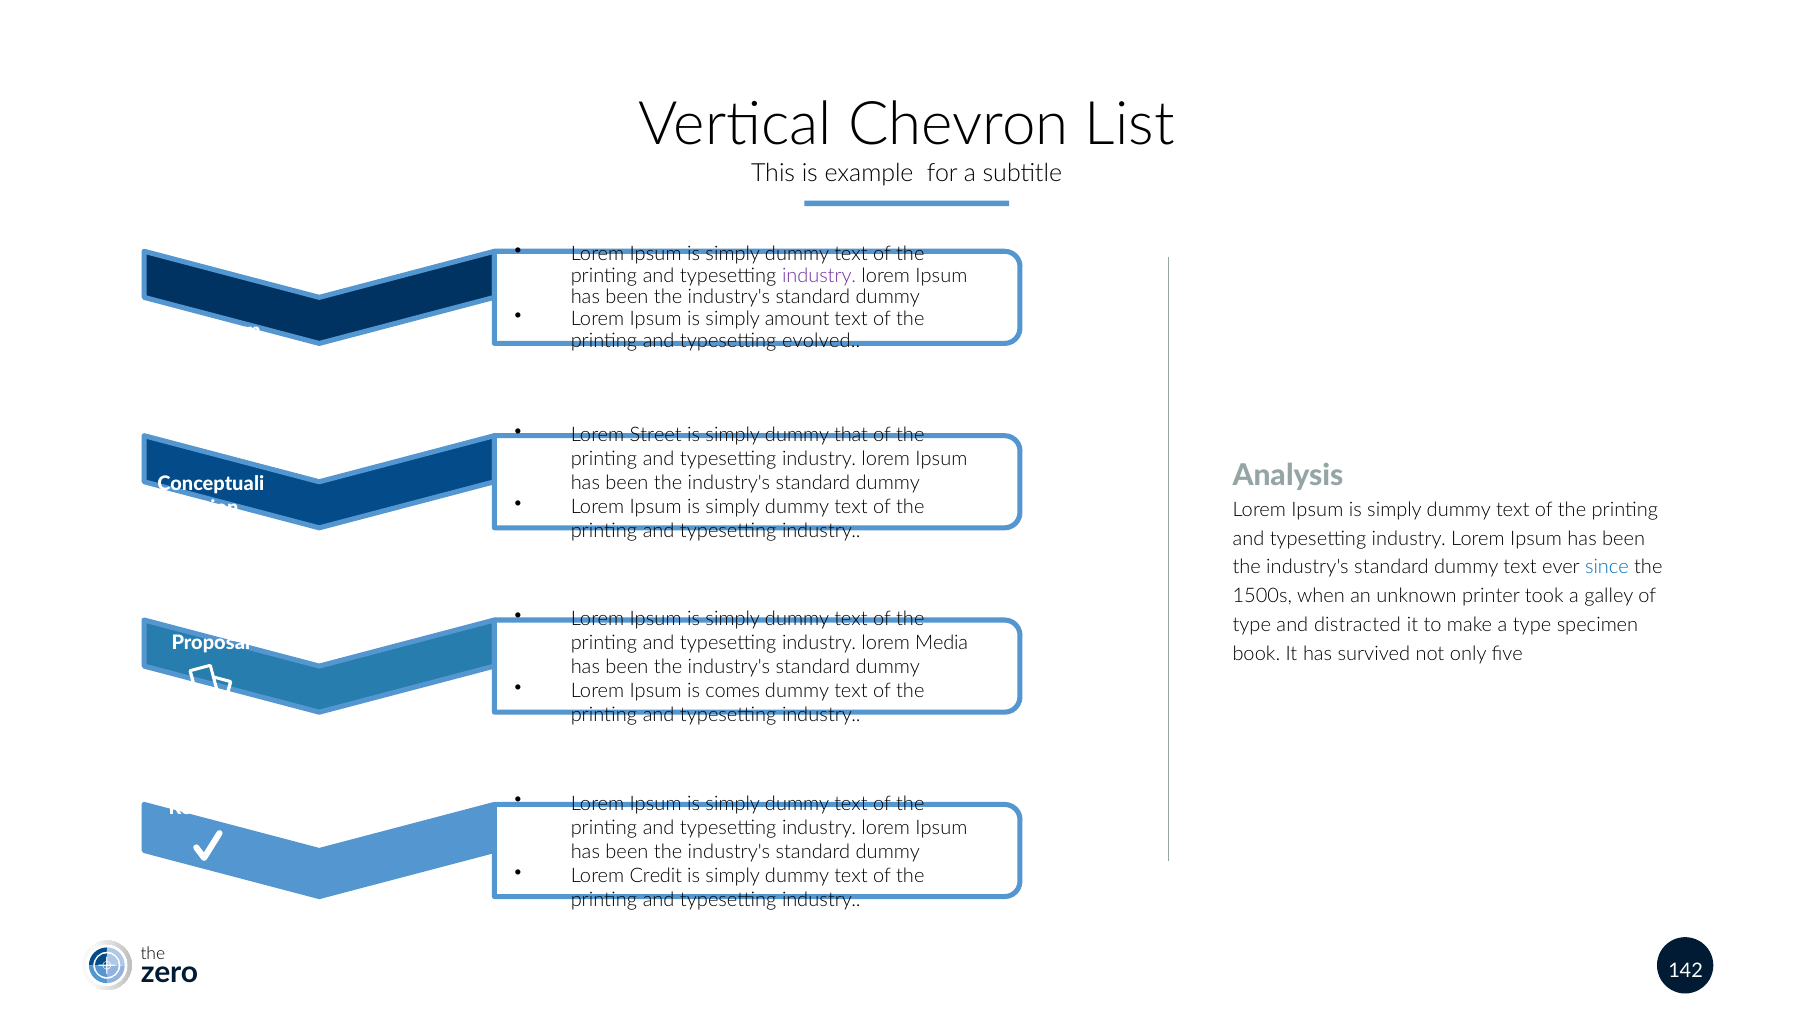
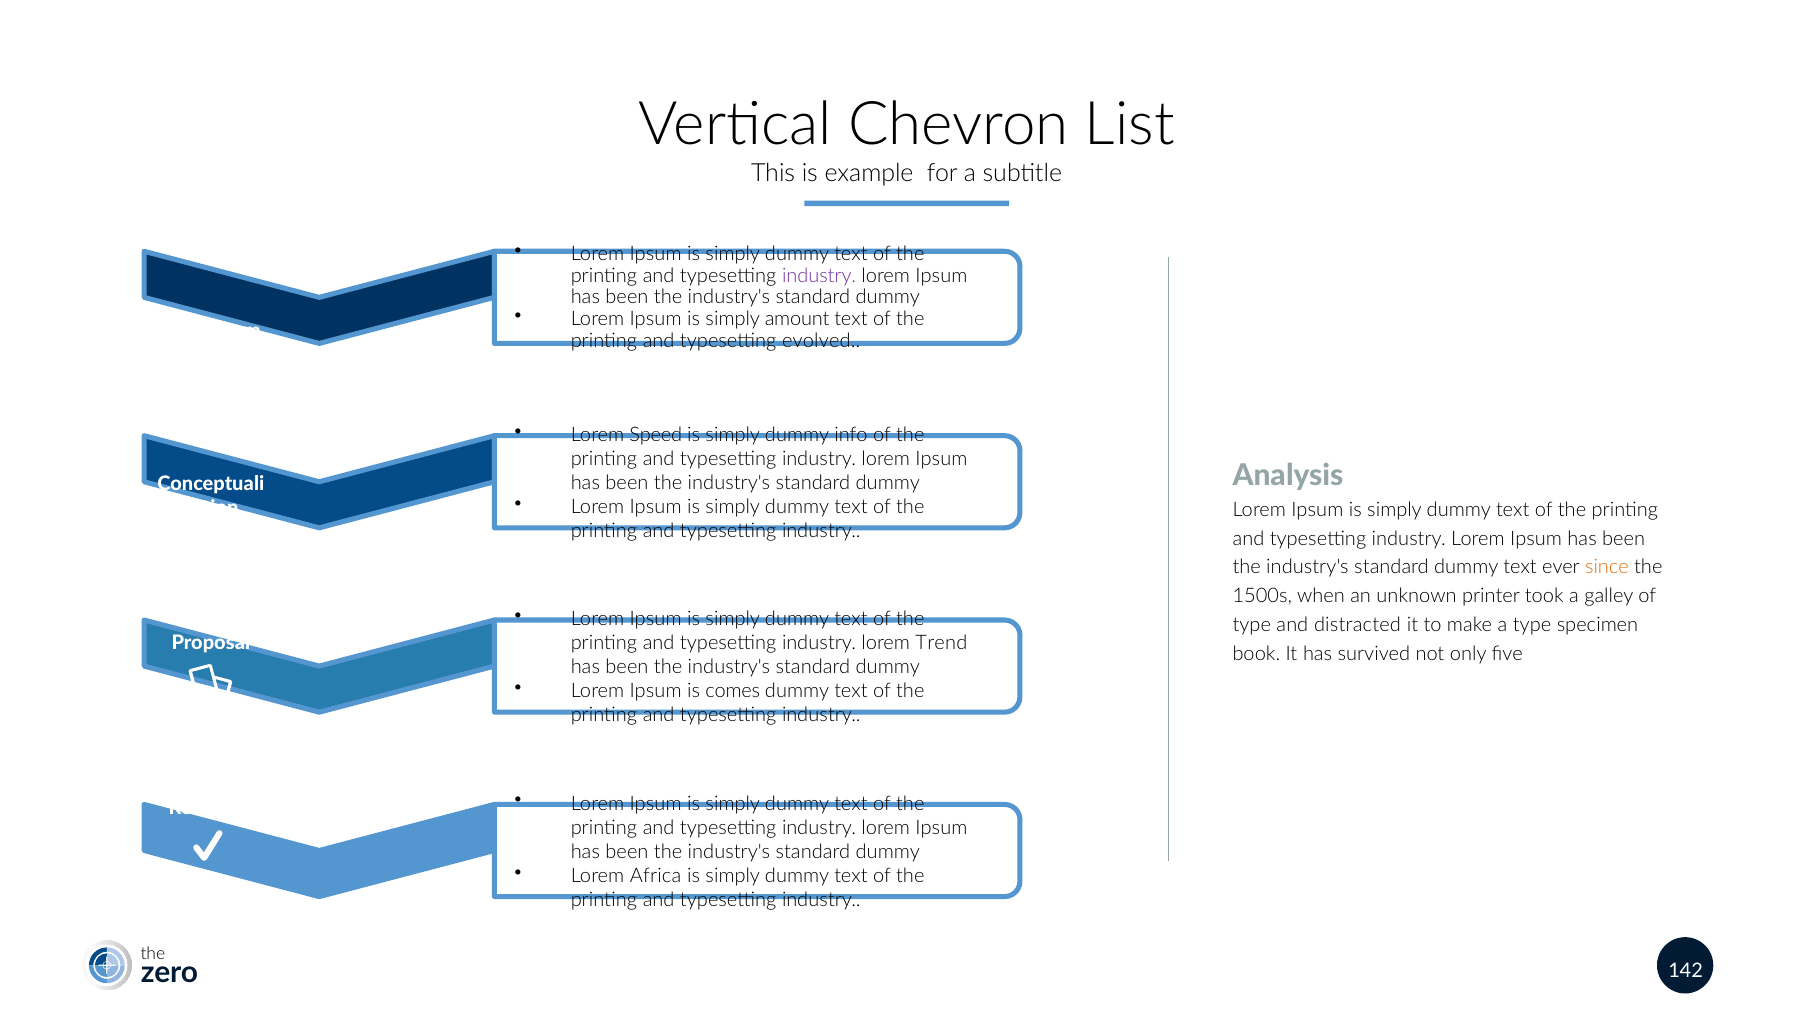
Street: Street -> Speed (656, 435)
that: that -> info (851, 435)
since colour: blue -> orange (1607, 567)
Media: Media -> Trend (941, 643)
Credit: Credit -> Africa (656, 875)
